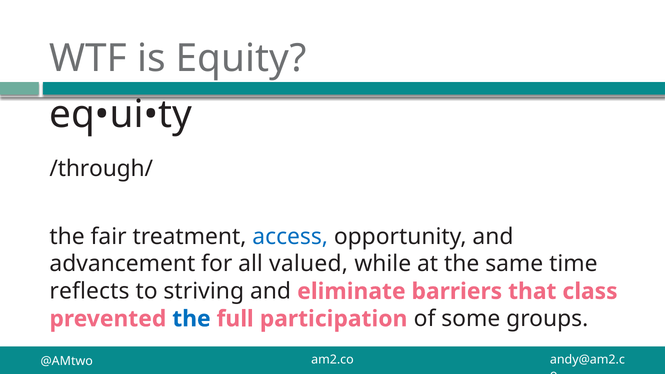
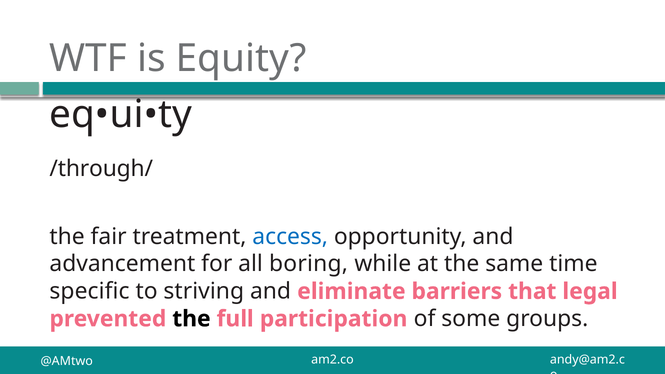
valued: valued -> boring (308, 264)
reflects: reflects -> specific (89, 291)
class: class -> legal (590, 291)
the colour: blue -> black (191, 319)
